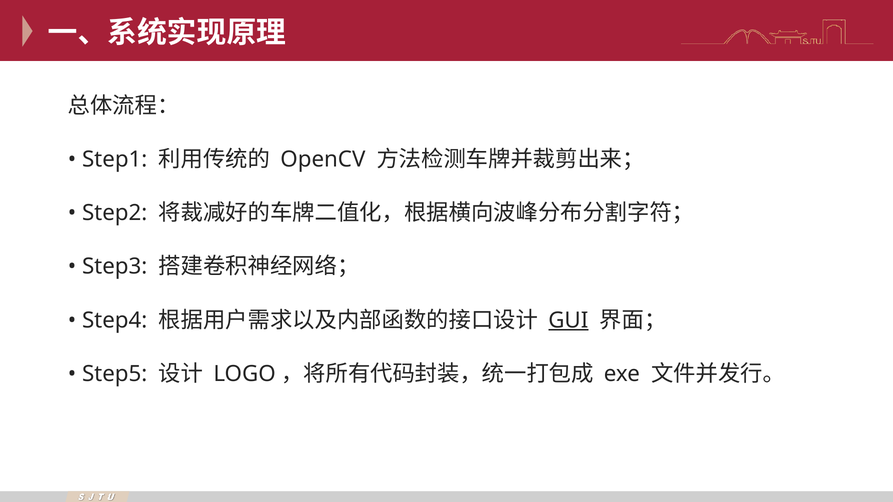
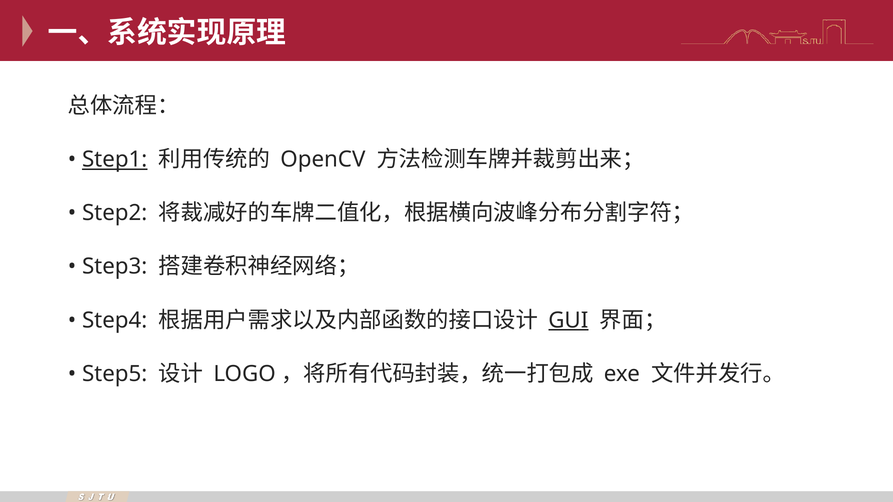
Step1 underline: none -> present (115, 160)
